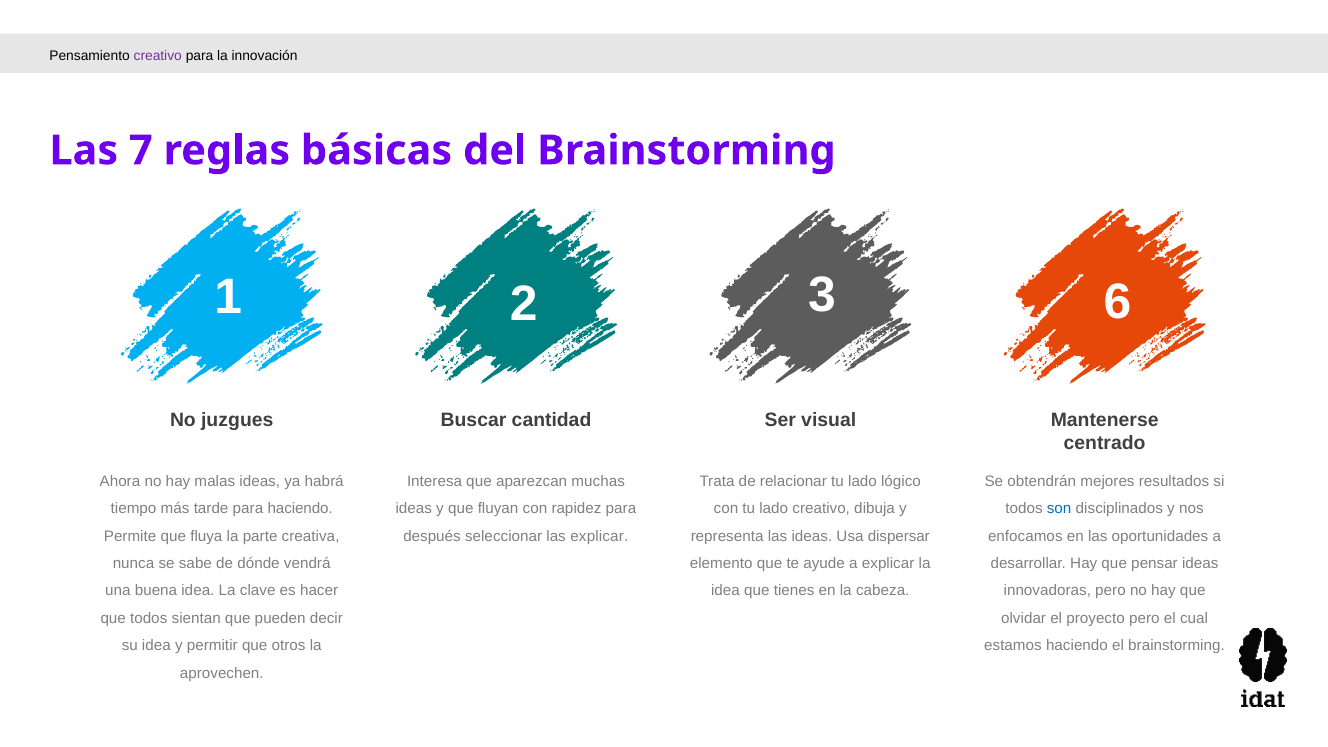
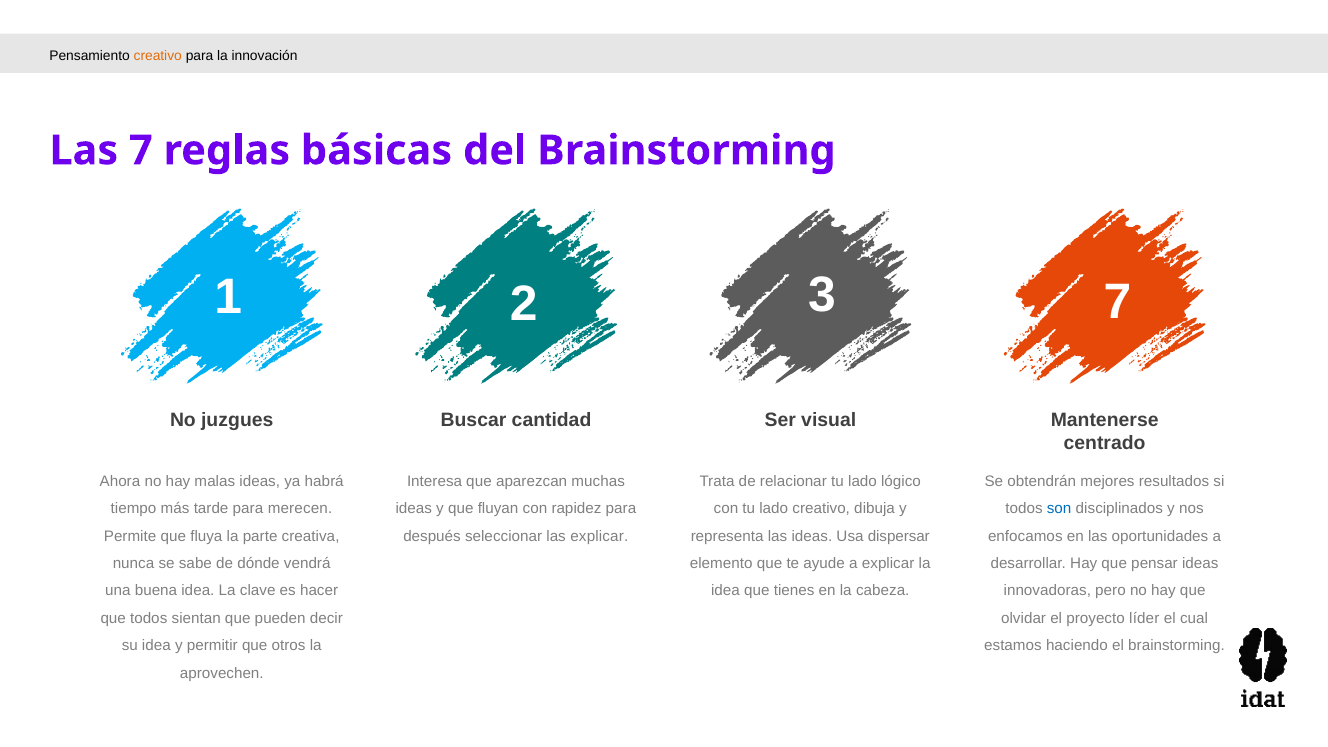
creativo colour: purple -> orange (158, 56)
3 6: 6 -> 7 (1118, 302)
para haciendo: haciendo -> merecen (300, 509)
proyecto pero: pero -> líder (1144, 618)
